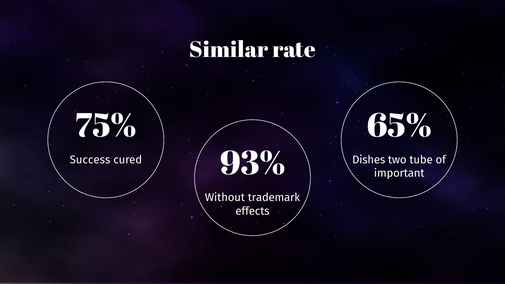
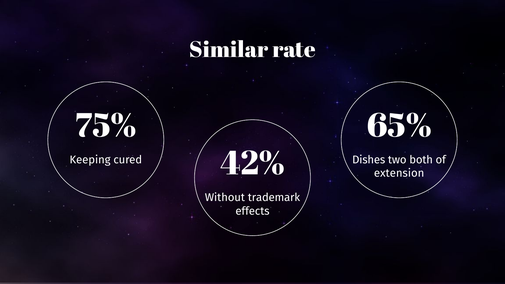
Success: Success -> Keeping (90, 160)
93%: 93% -> 42% (253, 164)
tube: tube -> both (421, 160)
important: important -> extension (399, 173)
